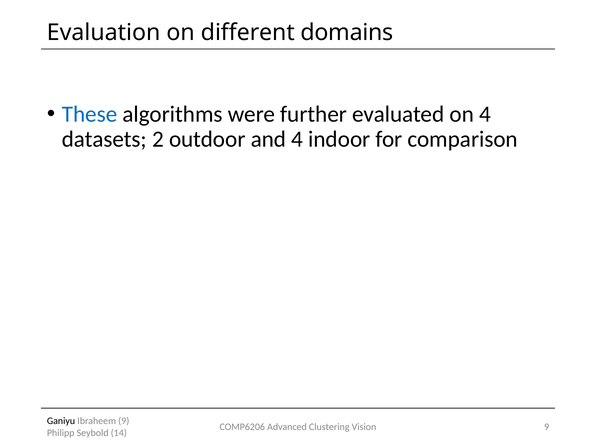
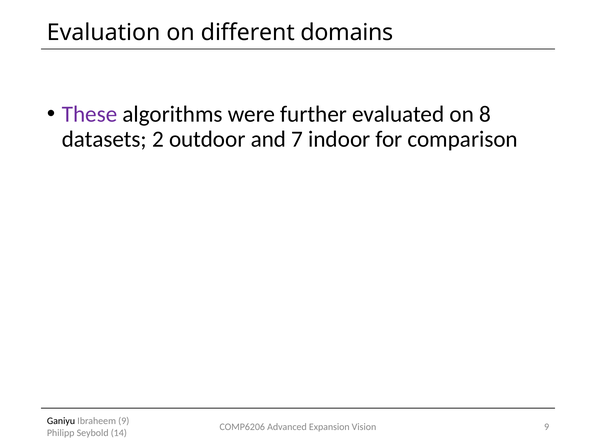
These colour: blue -> purple (90, 114)
on 4: 4 -> 8 (485, 114)
and 4: 4 -> 7 (297, 139)
Clustering: Clustering -> Expansion (329, 427)
